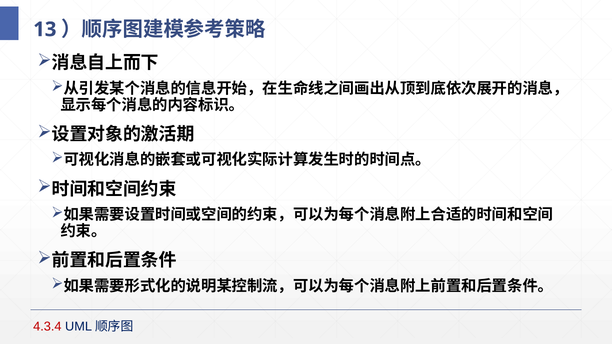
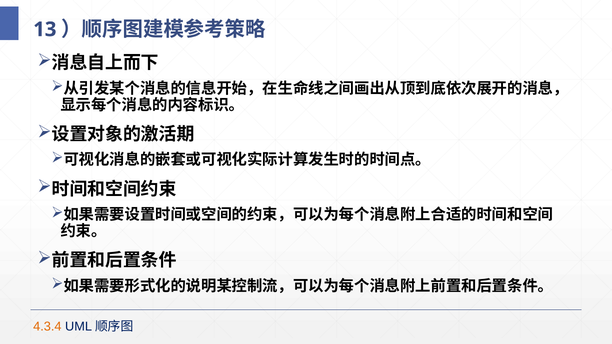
4.3.4 colour: red -> orange (47, 327)
